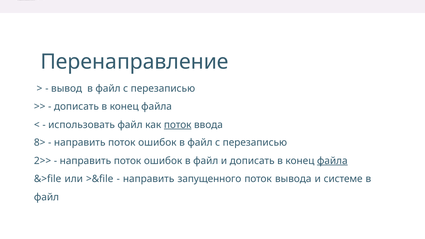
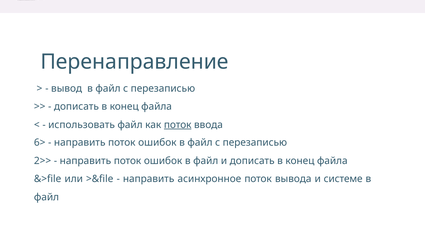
8>: 8> -> 6> (40, 143)
файла underline: present -> none (332, 161)
запущенного: запущенного -> асинхронное (209, 179)
